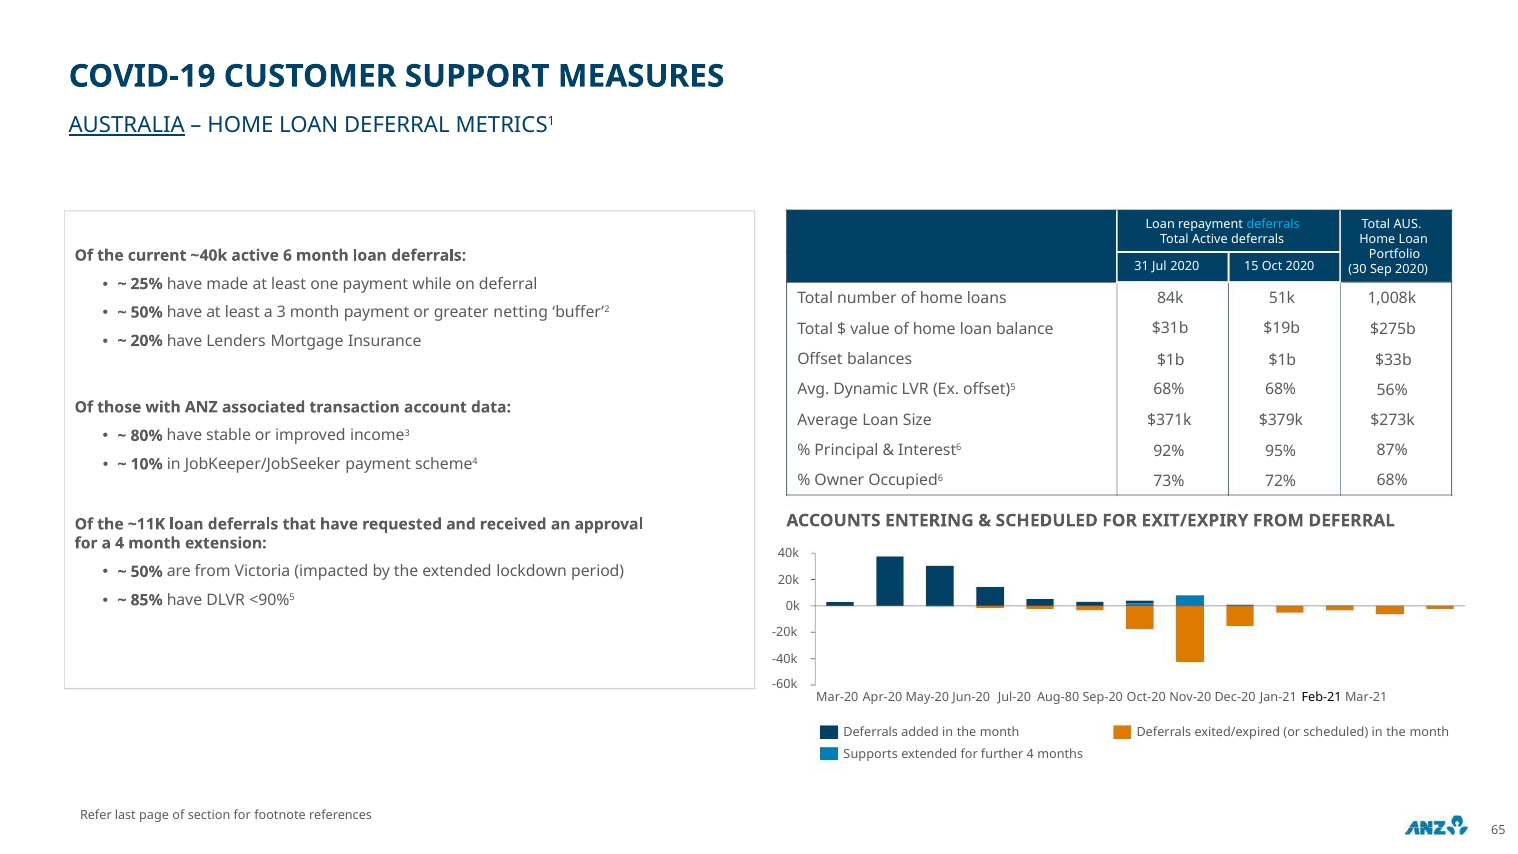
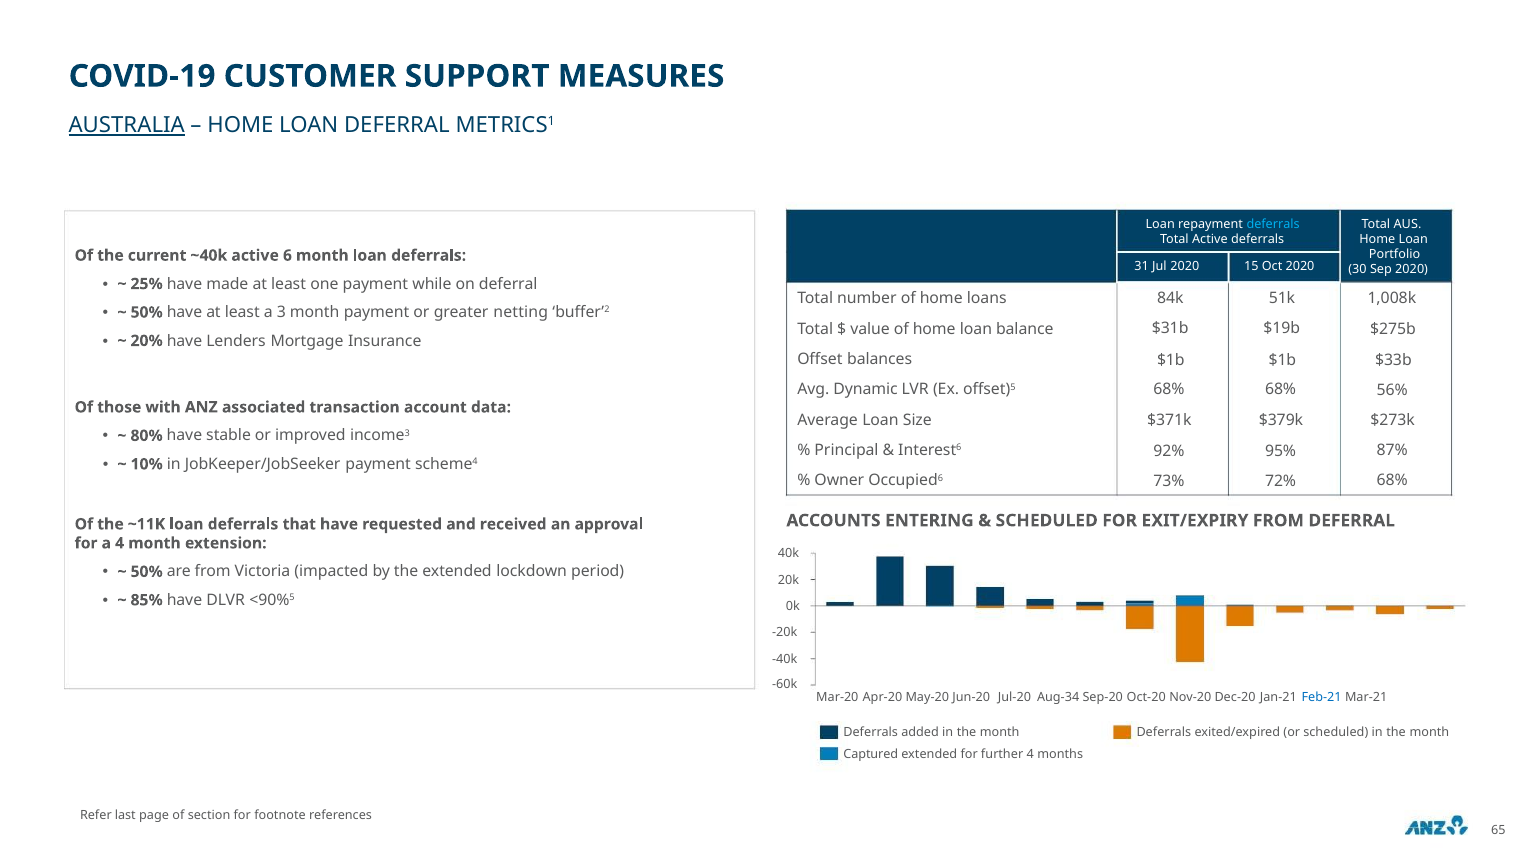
Aug-80: Aug-80 -> Aug-34 (1058, 697)
Feb-21 colour: black -> blue (1322, 697)
Supports: Supports -> Captured (871, 754)
